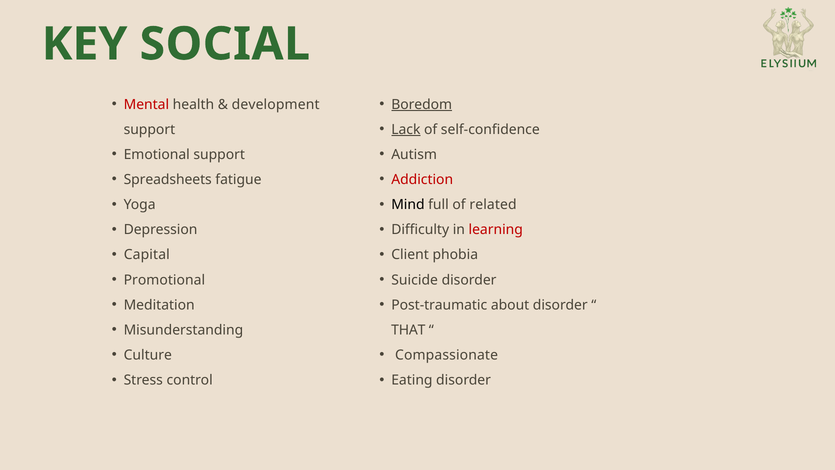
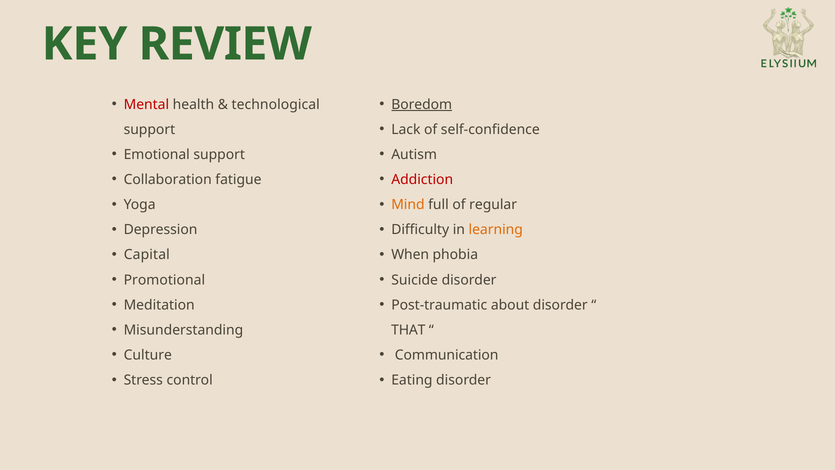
SOCIAL: SOCIAL -> REVIEW (225, 44)
development: development -> technological (276, 104)
Lack underline: present -> none (406, 129)
Spreadsheets: Spreadsheets -> Collaboration (168, 180)
Mind colour: black -> orange (408, 205)
related: related -> regular (493, 205)
learning colour: red -> orange (496, 230)
Client: Client -> When (410, 255)
Compassionate: Compassionate -> Communication (447, 355)
